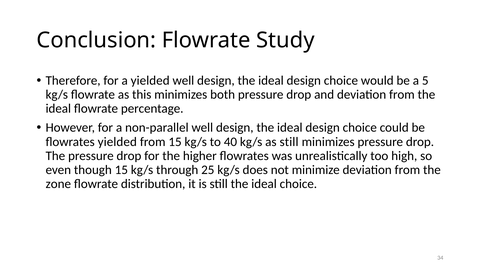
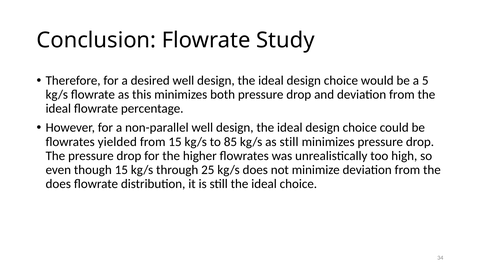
a yielded: yielded -> desired (150, 81)
40: 40 -> 85 (230, 142)
zone: zone -> does (58, 184)
